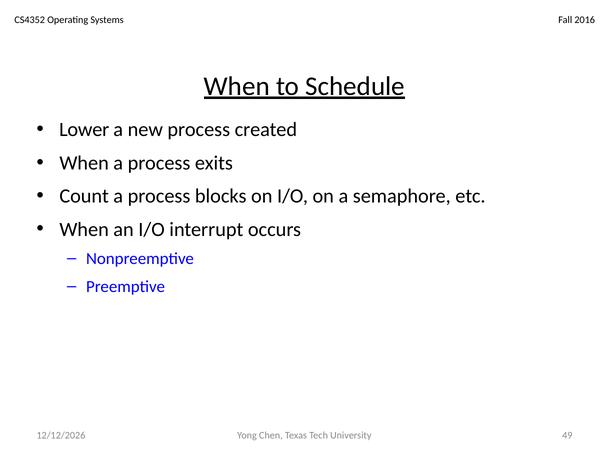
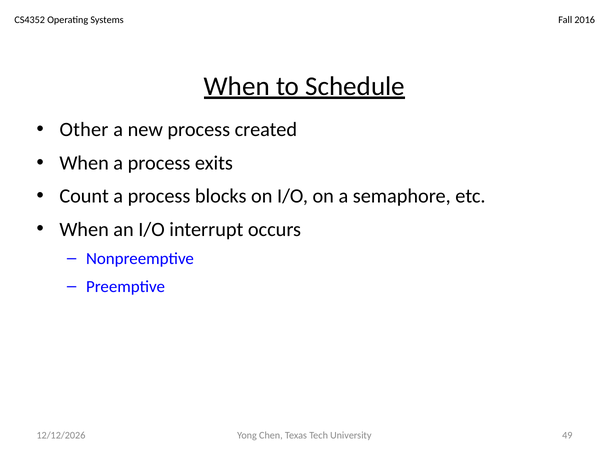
Lower: Lower -> Other (84, 130)
